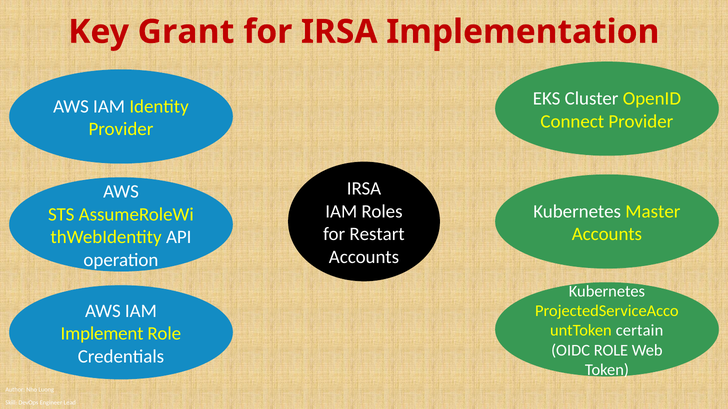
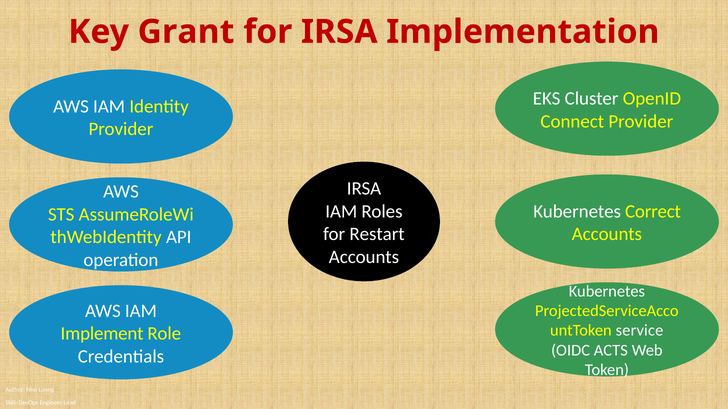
Master: Master -> Correct (653, 212)
certain: certain -> service (640, 331)
OIDC ROLE: ROLE -> ACTS (611, 351)
